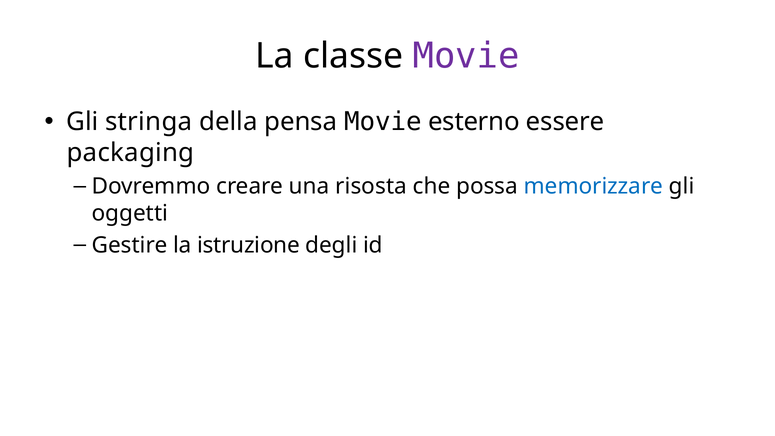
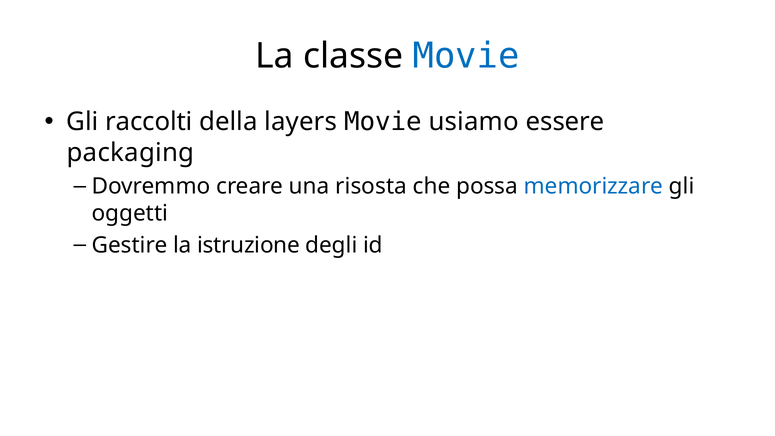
Movie colour: purple -> blue (466, 56)
stringa: stringa -> raccolti (149, 122)
pensa: pensa -> layers (301, 122)
esterno: esterno -> usiamo (474, 122)
